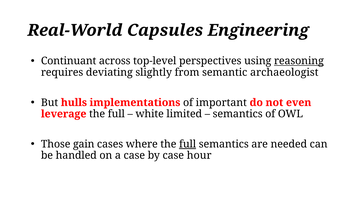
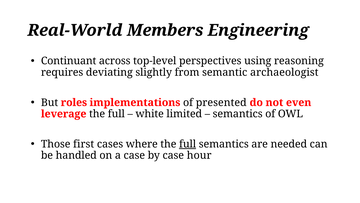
Capsules: Capsules -> Members (165, 30)
reasoning underline: present -> none (299, 61)
hulls: hulls -> roles (74, 102)
important: important -> presented (221, 102)
gain: gain -> first (84, 144)
